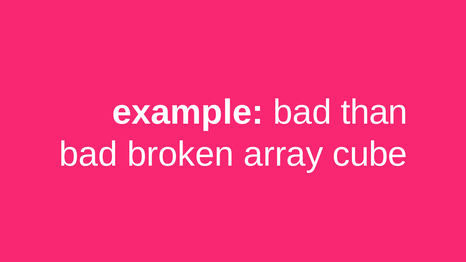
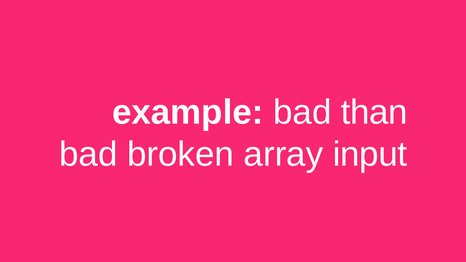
cube: cube -> input (370, 154)
